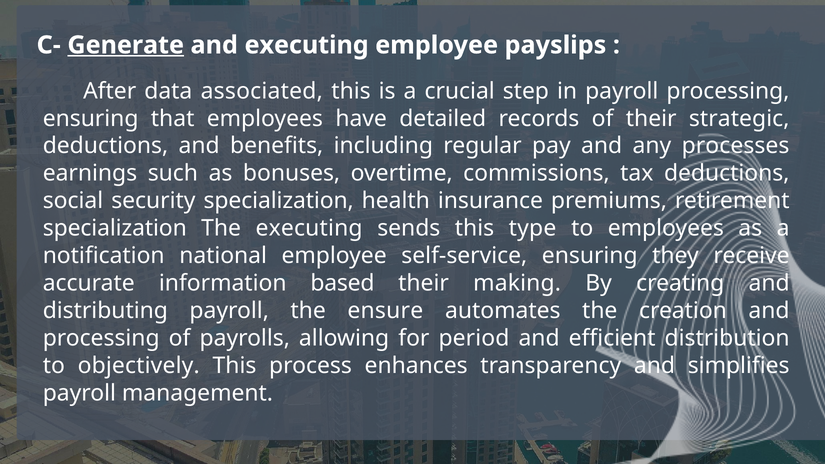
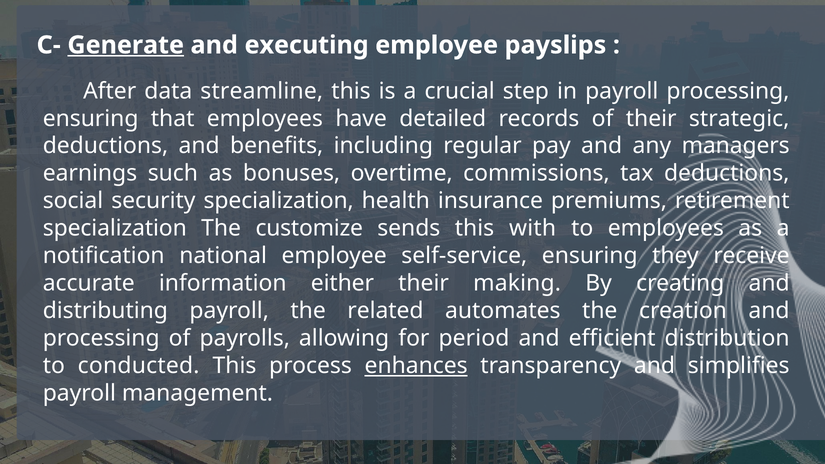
associated: associated -> streamline (262, 91)
processes: processes -> managers (736, 146)
The executing: executing -> customize (309, 228)
type: type -> with (533, 228)
based: based -> either (342, 283)
ensure: ensure -> related (385, 311)
objectively: objectively -> conducted (139, 366)
enhances underline: none -> present (416, 366)
